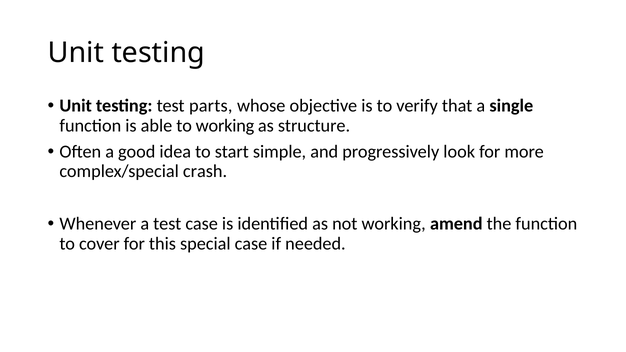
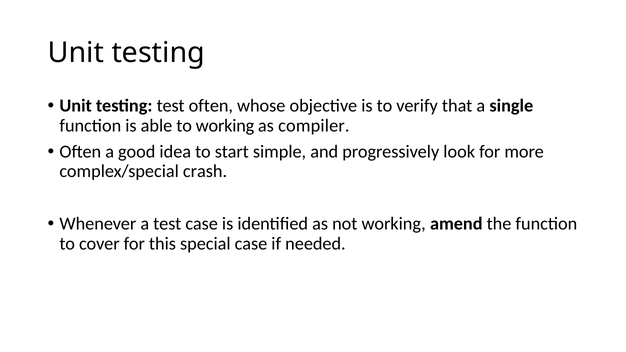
test parts: parts -> often (211, 106)
structure: structure -> compiler (314, 126)
